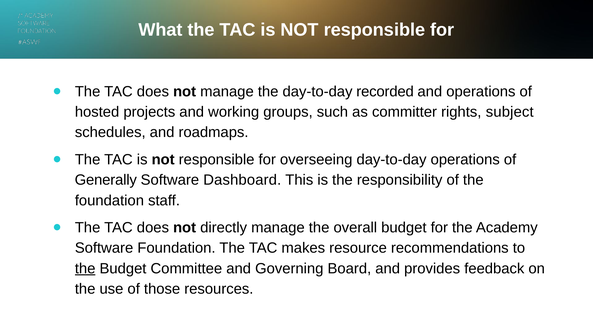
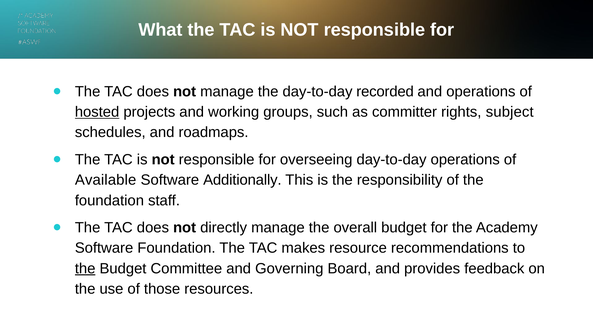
hosted underline: none -> present (97, 112)
Generally: Generally -> Available (106, 180)
Dashboard: Dashboard -> Additionally (242, 180)
